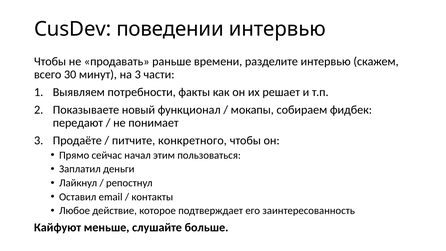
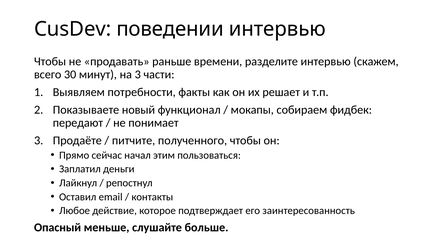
конкретного: конкретного -> полученного (193, 141)
Кайфуют: Кайфуют -> Опасный (58, 228)
